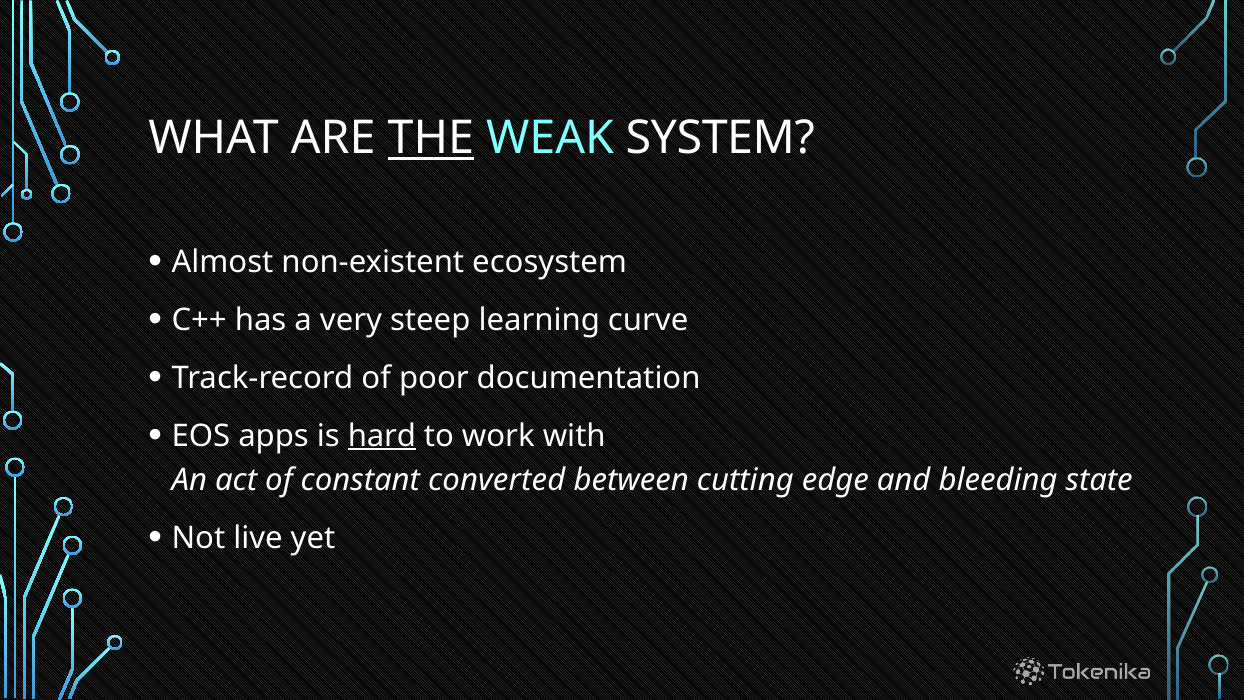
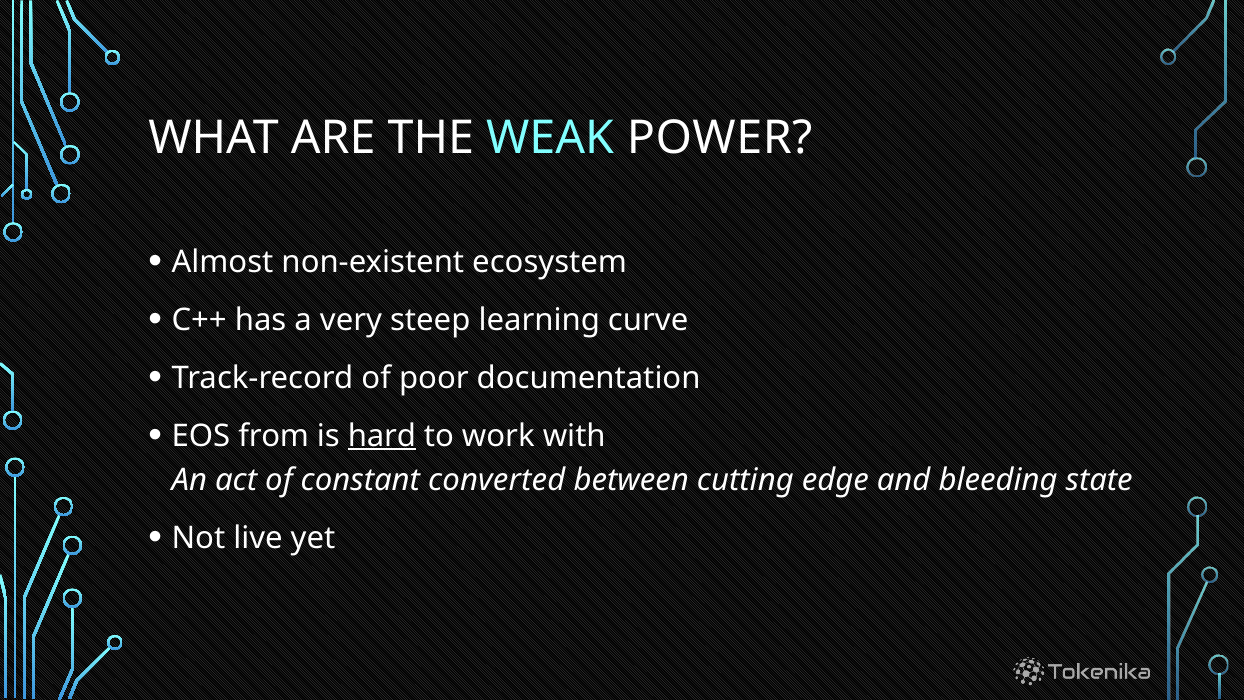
THE underline: present -> none (431, 138)
SYSTEM: SYSTEM -> POWER (720, 138)
apps: apps -> from (274, 436)
